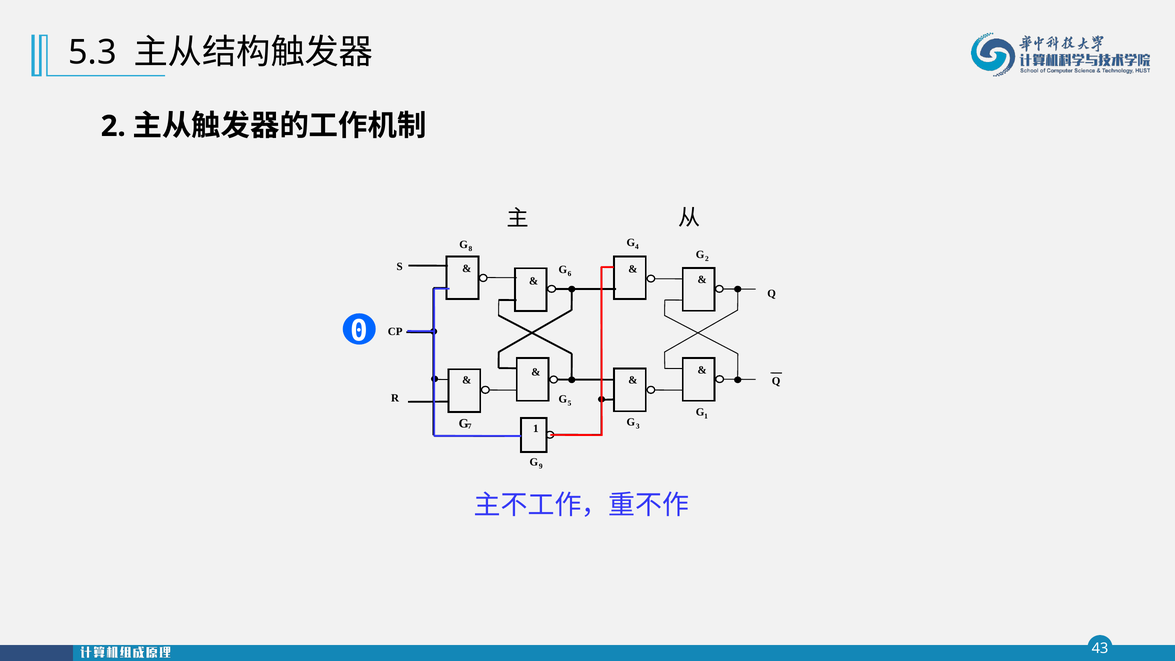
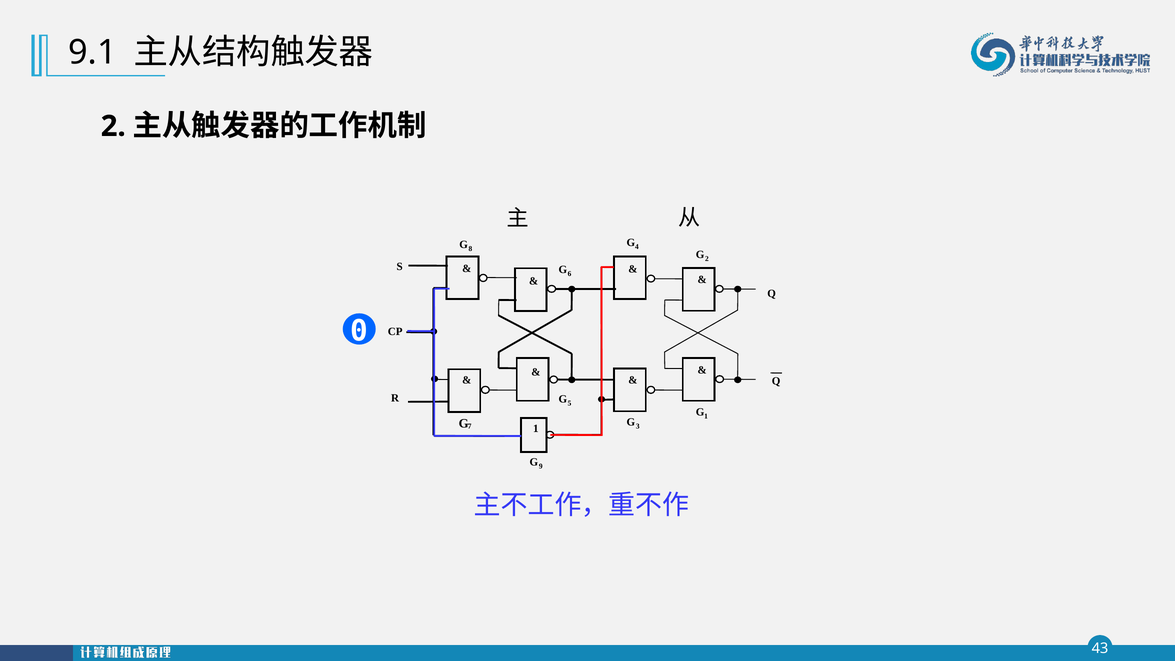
5.3: 5.3 -> 9.1 (92, 52)
